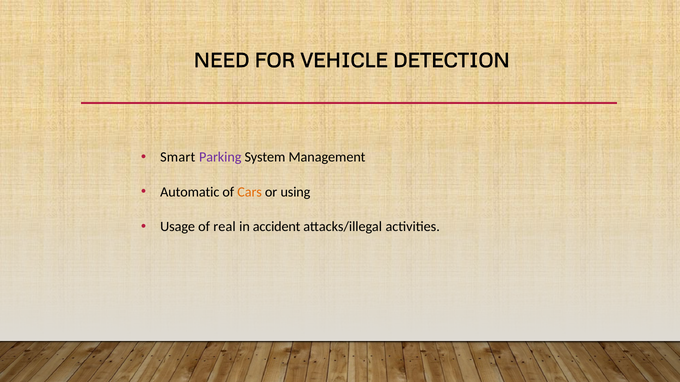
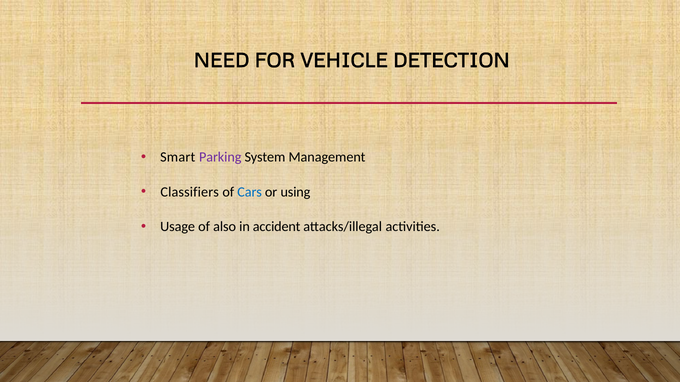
Automatic: Automatic -> Classifiers (190, 192)
Cars colour: orange -> blue (250, 192)
real: real -> also (225, 227)
